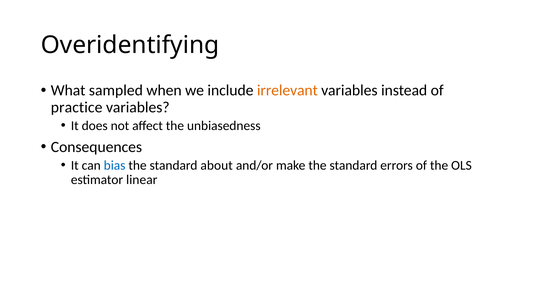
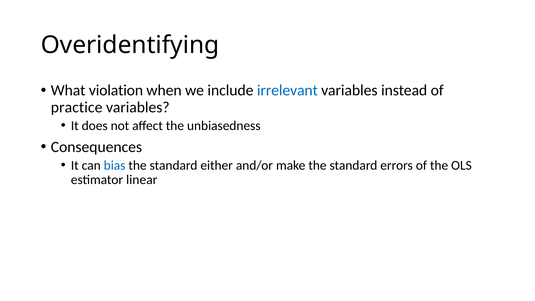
sampled: sampled -> violation (116, 90)
irrelevant colour: orange -> blue (287, 90)
about: about -> either (217, 165)
